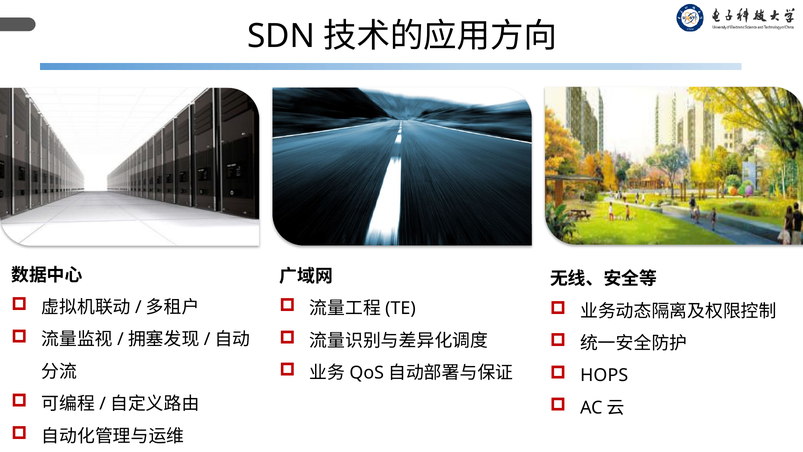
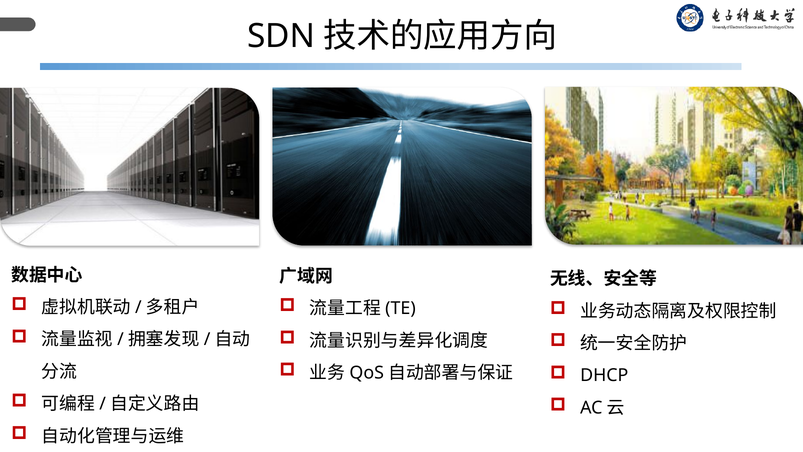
HOPS: HOPS -> DHCP (604, 375)
